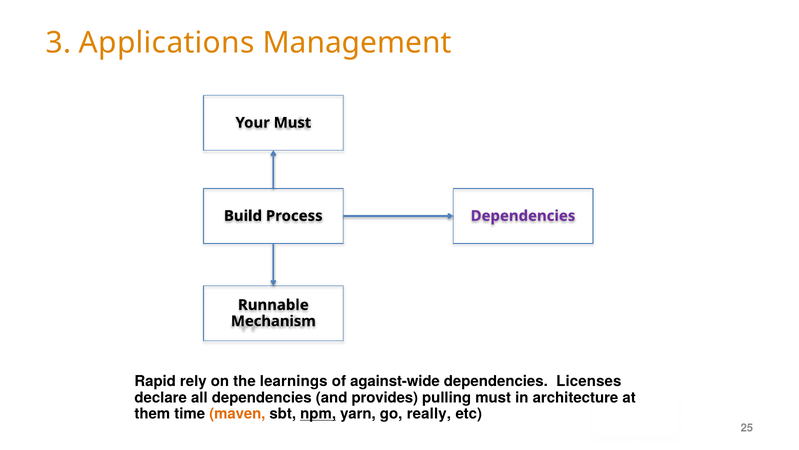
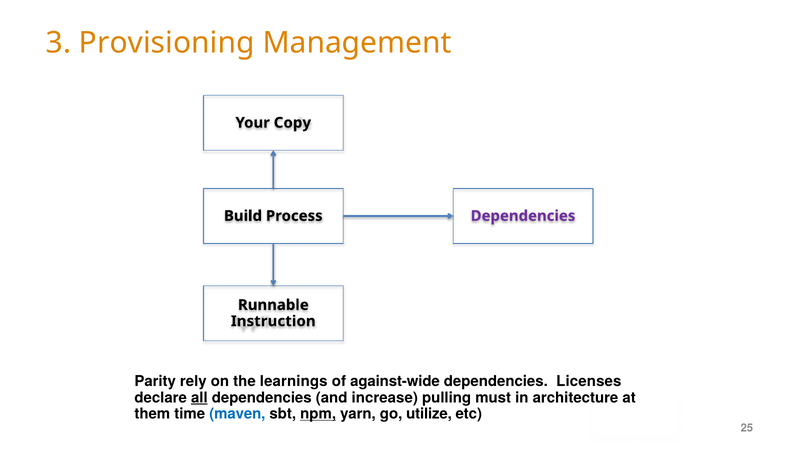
Applications: Applications -> Provisioning (167, 43)
Your Must: Must -> Copy (292, 123)
Mechanism: Mechanism -> Instruction (273, 321)
Rapid: Rapid -> Parity (155, 381)
all underline: none -> present (199, 397)
provides: provides -> increase (385, 397)
maven colour: orange -> blue (237, 413)
really: really -> utilize (429, 413)
